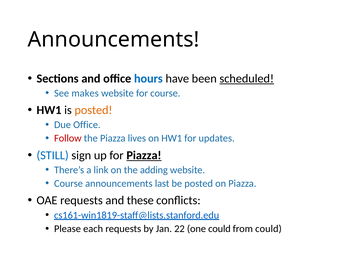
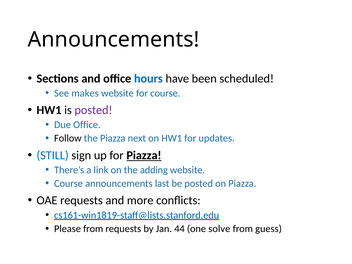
scheduled underline: present -> none (247, 79)
posted colour: orange -> purple (93, 110)
Follow colour: red -> black (68, 138)
lives: lives -> next (137, 138)
these: these -> more (140, 200)
Please each: each -> from (93, 229)
22: 22 -> 44 (179, 229)
one could: could -> solve (219, 229)
from could: could -> guess (269, 229)
